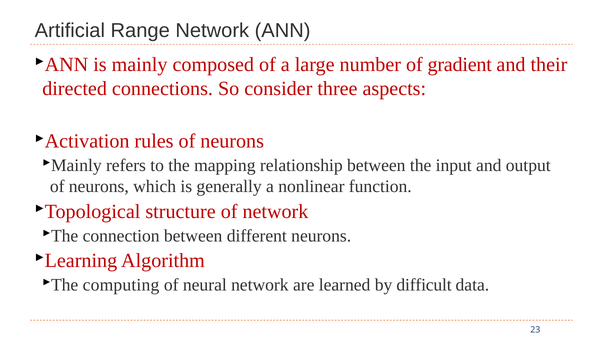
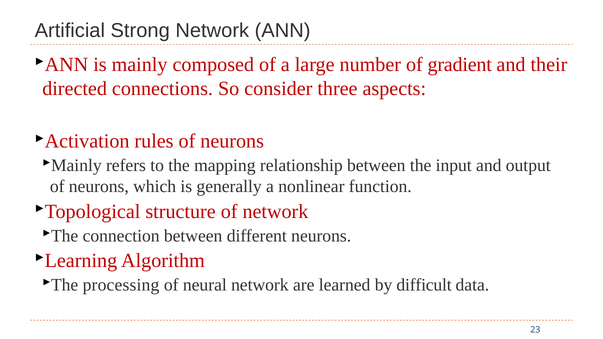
Range: Range -> Strong (140, 31)
computing: computing -> processing (121, 285)
